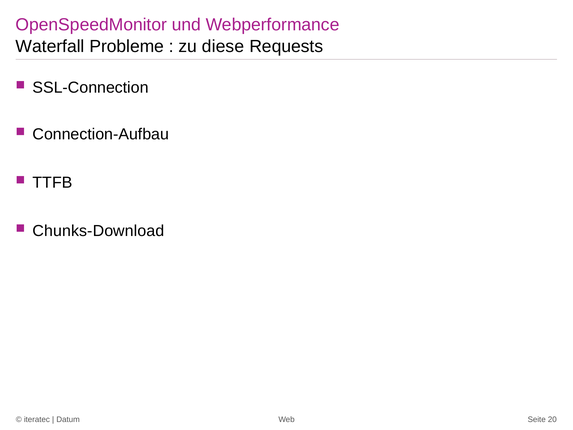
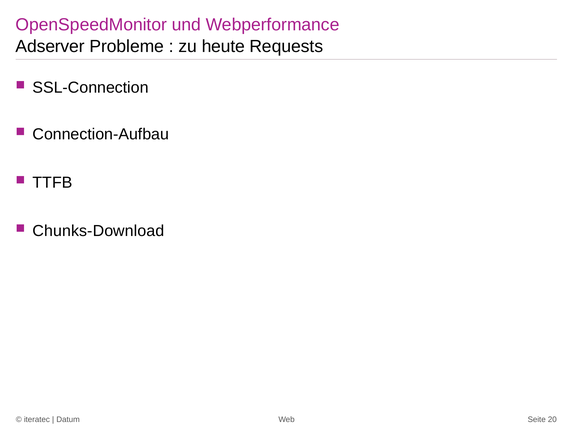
Waterfall: Waterfall -> Adserver (50, 46)
diese: diese -> heute (223, 46)
